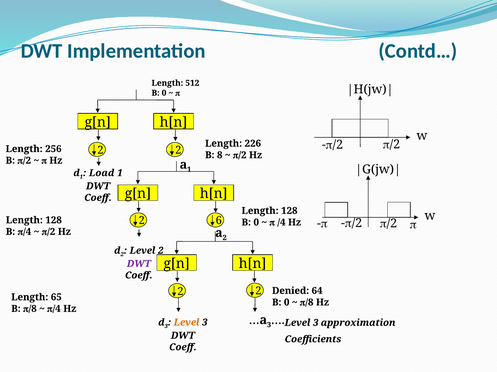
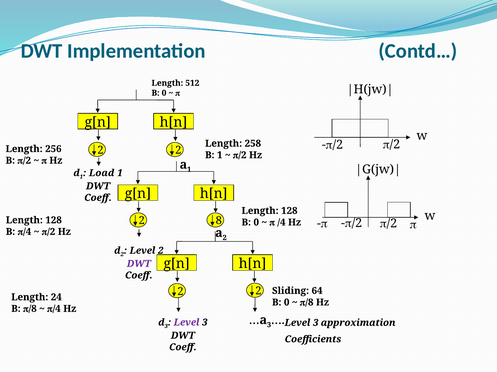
226: 226 -> 258 (253, 144)
B 8: 8 -> 1 (220, 155)
6: 6 -> 8 (219, 221)
Denied: Denied -> Sliding (291, 291)
65: 65 -> 24 (56, 298)
Level colour: orange -> purple (187, 323)
